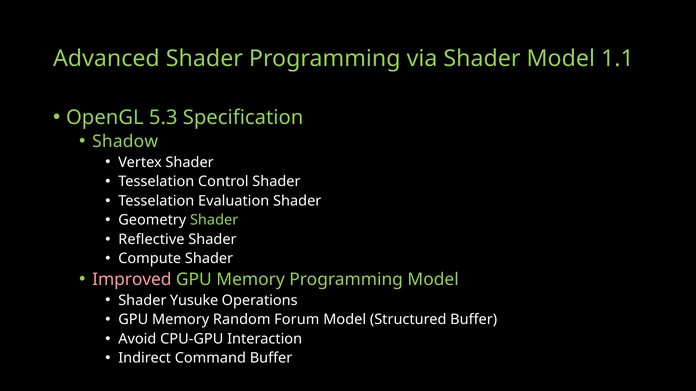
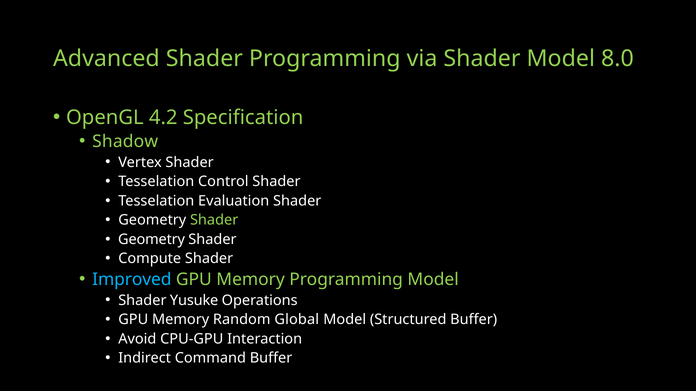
1.1: 1.1 -> 8.0 (617, 59)
5.3: 5.3 -> 4.2 (163, 118)
Reflective: Reflective -> Geometry (152, 240)
Improved colour: pink -> light blue (132, 280)
Forum: Forum -> Global (297, 320)
